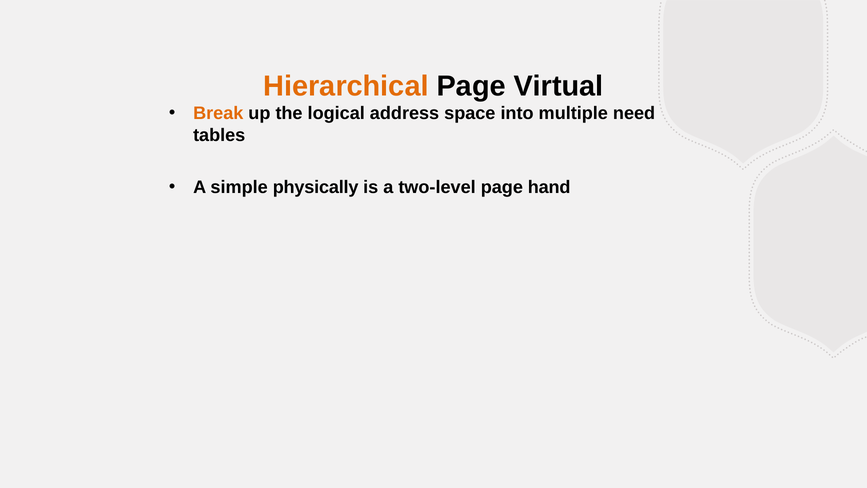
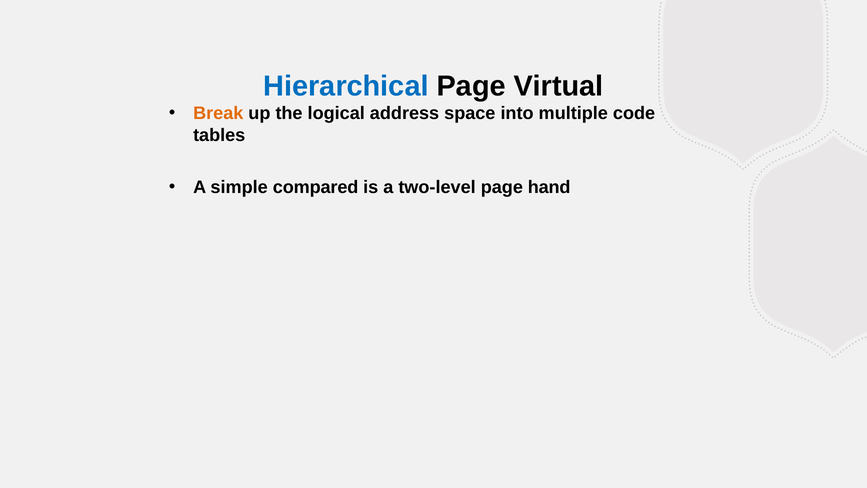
Hierarchical colour: orange -> blue (346, 86)
need: need -> code (634, 113)
physically: physically -> compared (316, 187)
